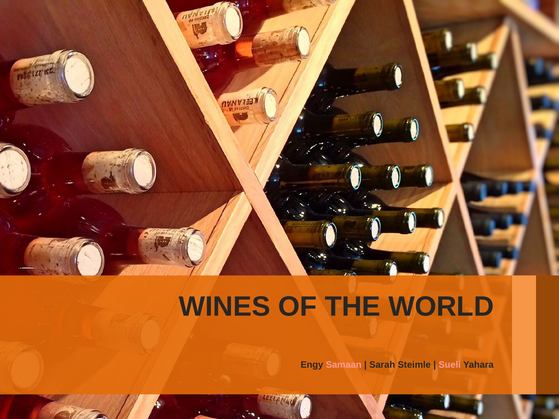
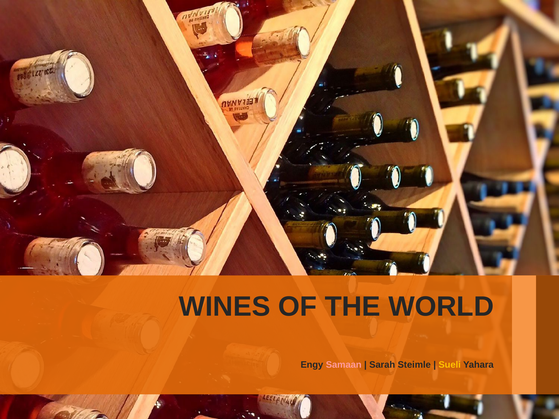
Sueli colour: pink -> yellow (450, 365)
